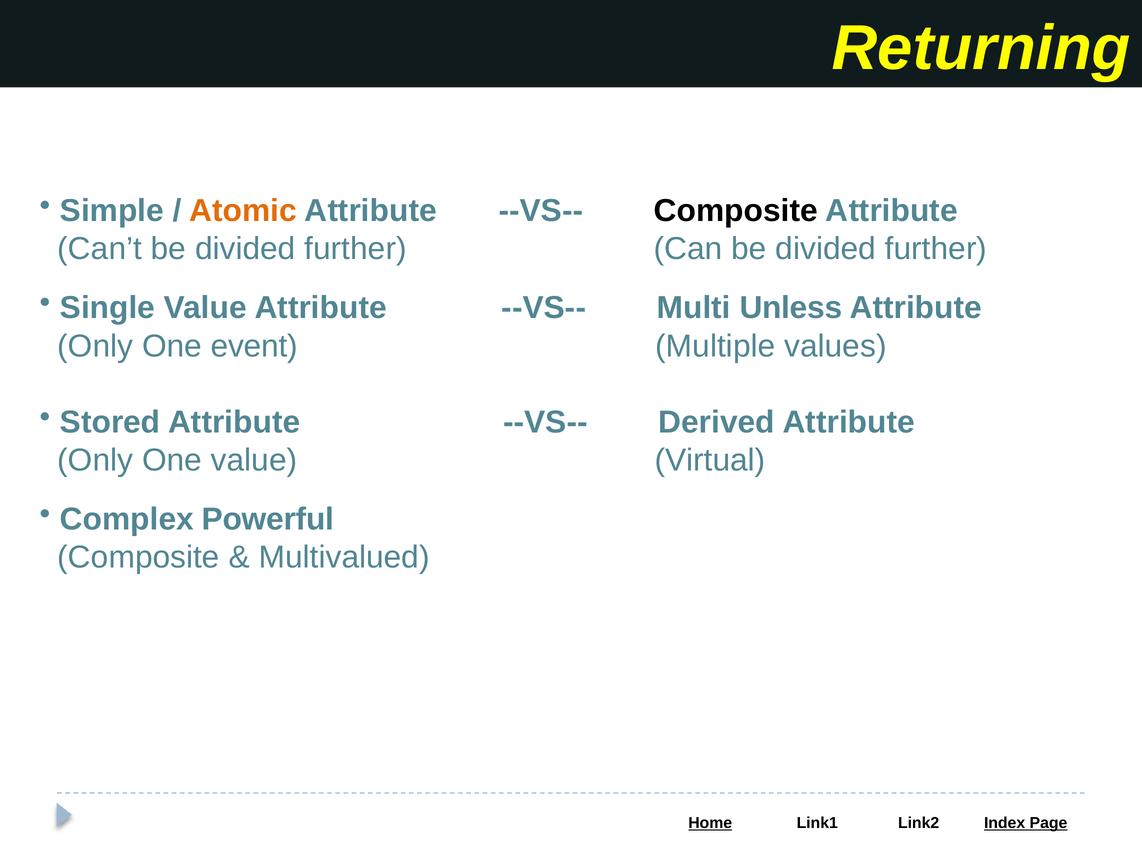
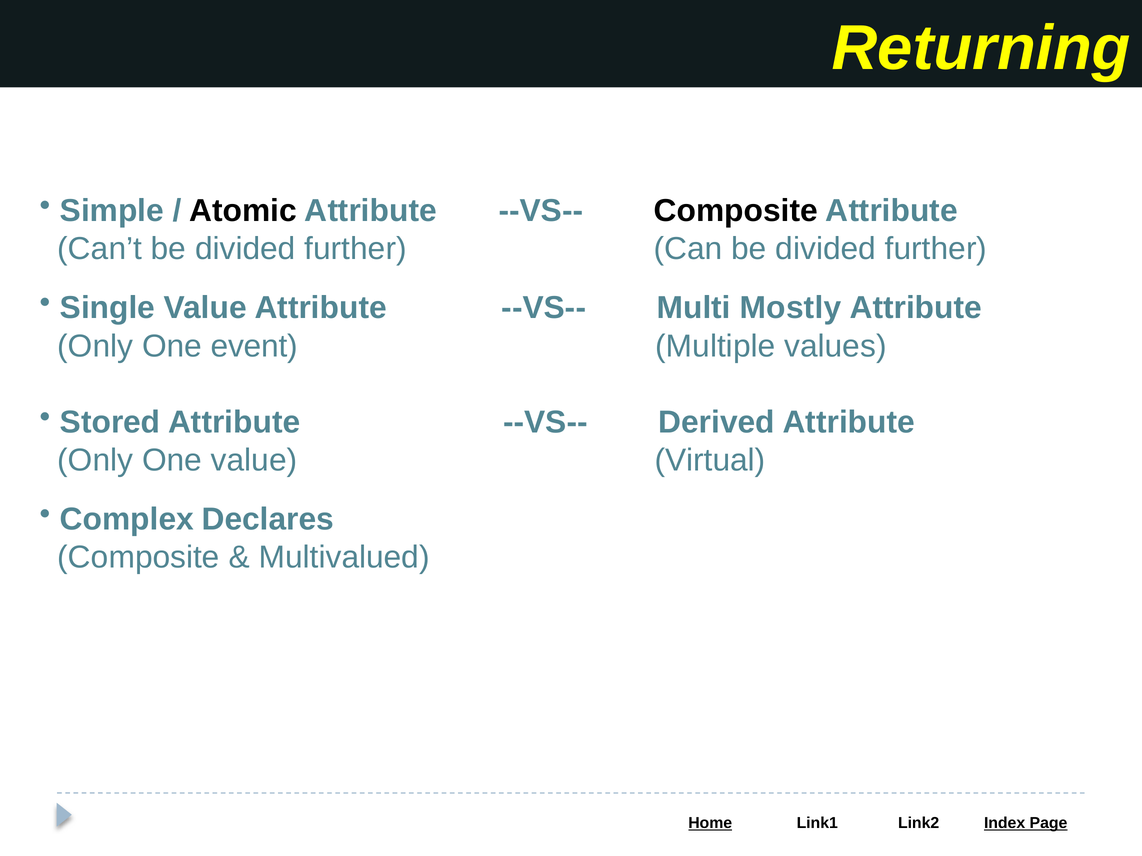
Atomic colour: orange -> black (243, 211)
Unless: Unless -> Mostly (791, 308)
Powerful: Powerful -> Declares (268, 520)
